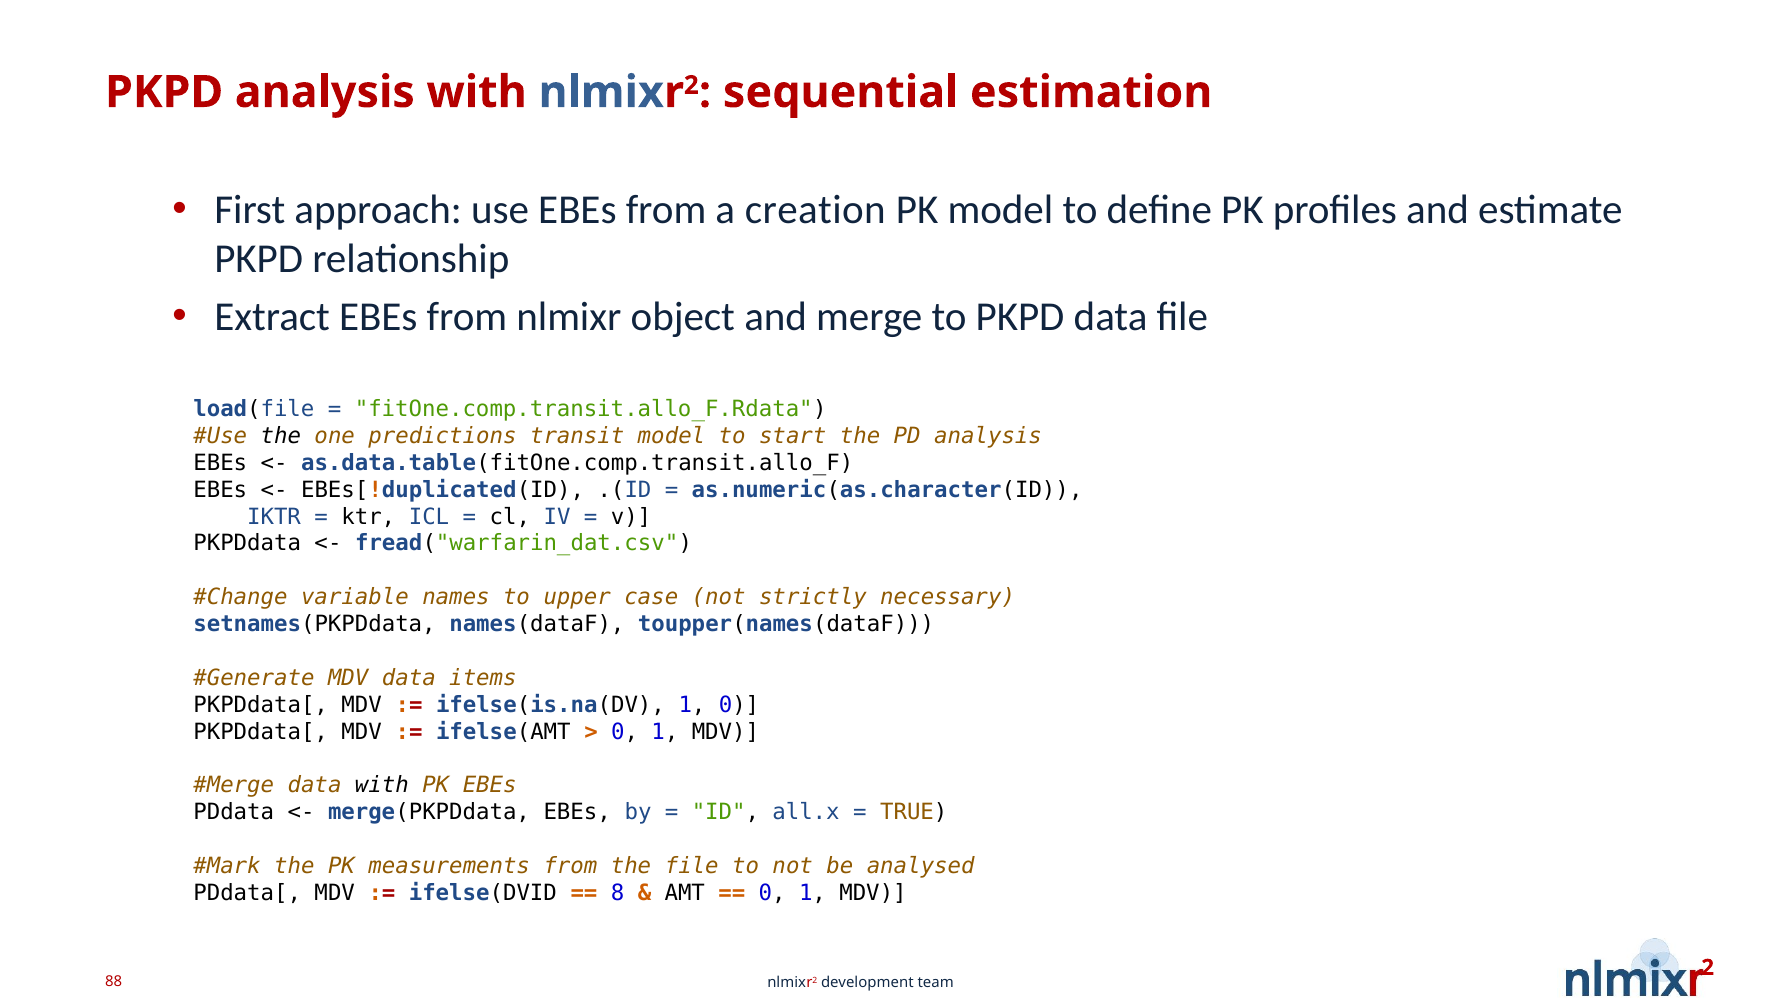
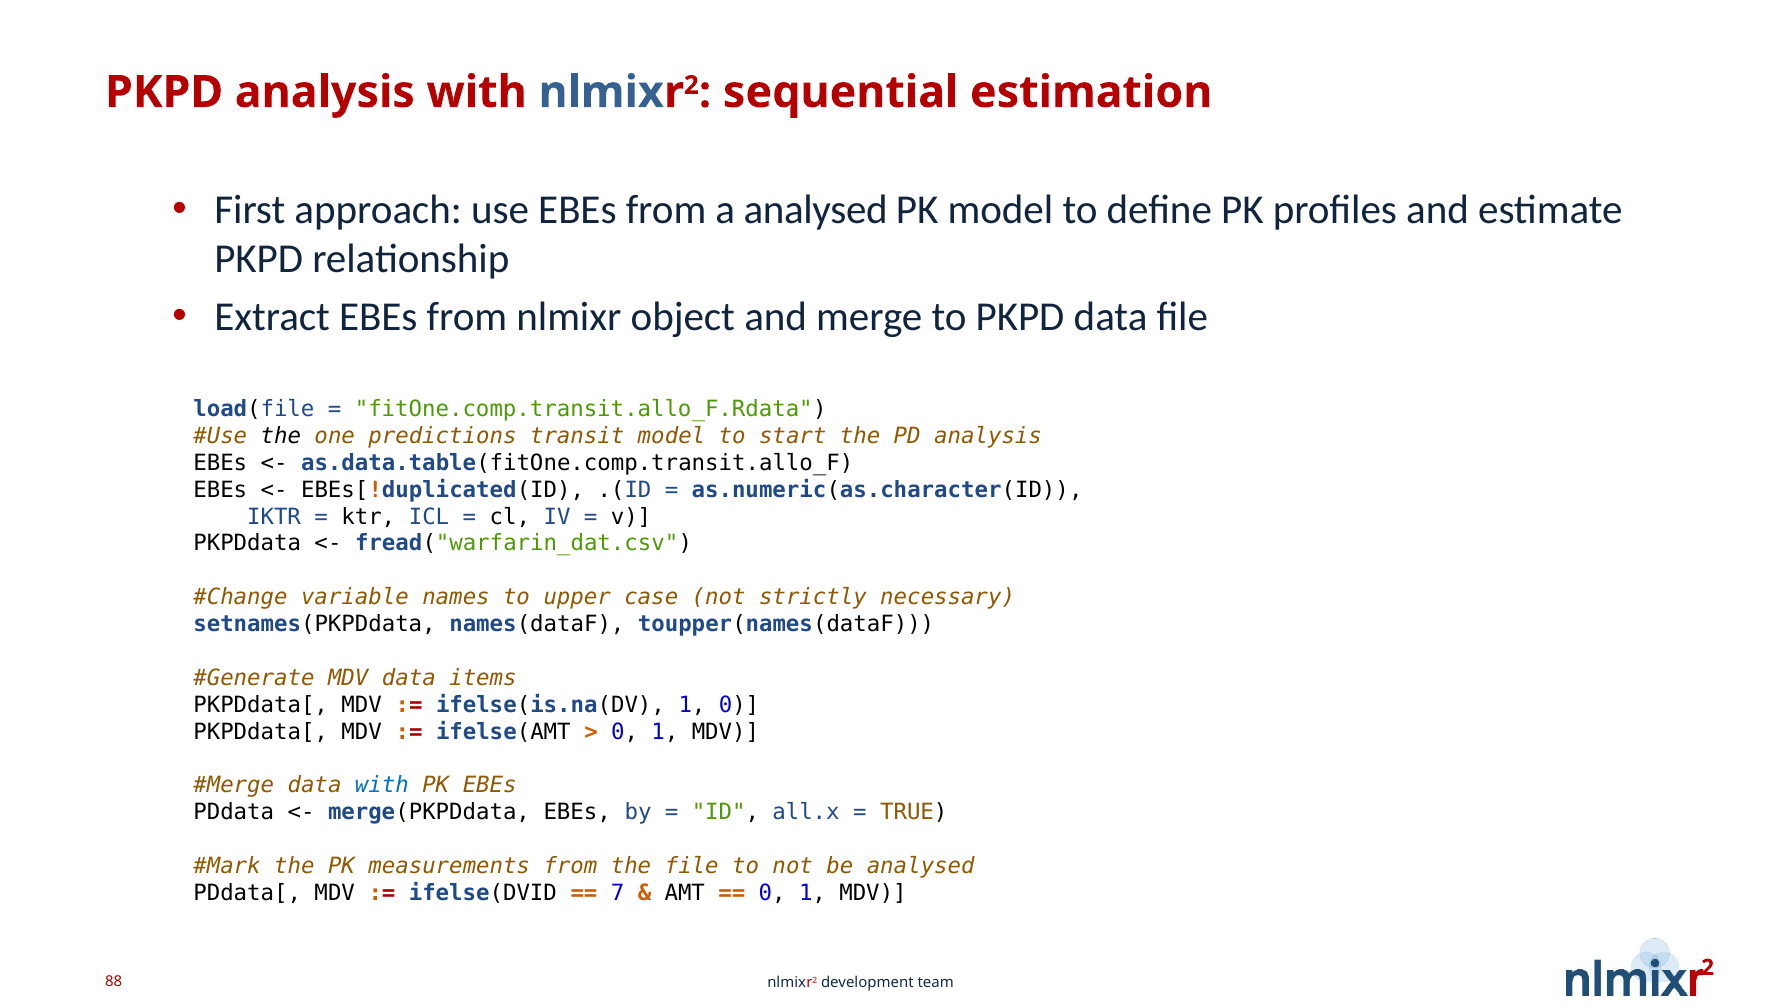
a creation: creation -> analysed (816, 210)
with colour: black -> blue (382, 785)
8: 8 -> 7 (618, 893)
